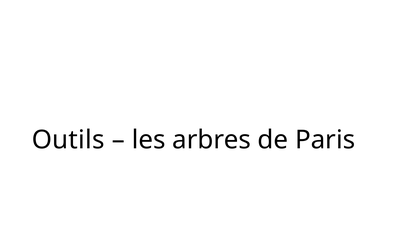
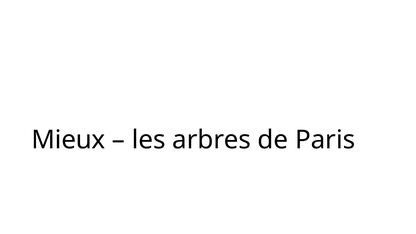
Outils: Outils -> Mieux (68, 140)
